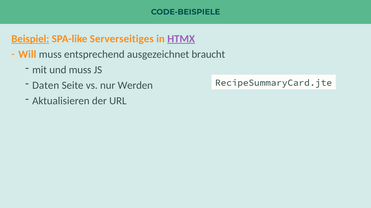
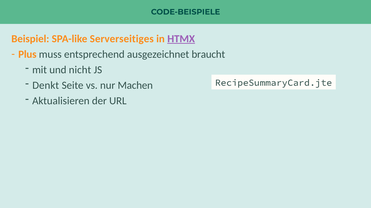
Beispiel underline: present -> none (30, 39)
Will: Will -> Plus (27, 54)
und muss: muss -> nicht (80, 70)
Daten: Daten -> Denkt (46, 86)
Werden: Werden -> Machen (135, 86)
